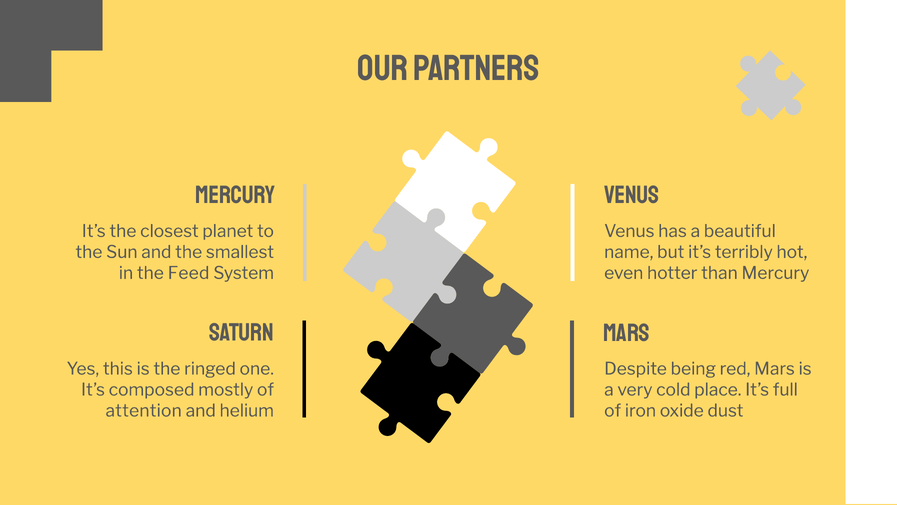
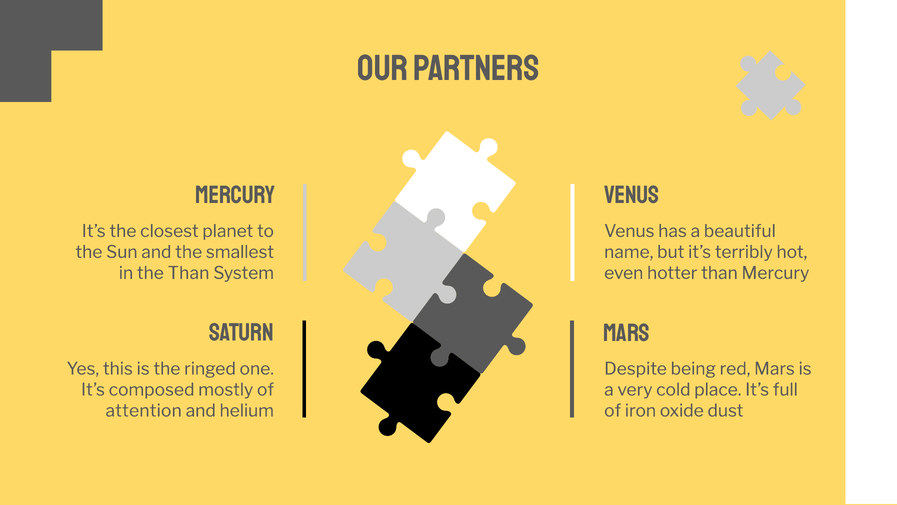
the Feed: Feed -> Than (189, 273)
